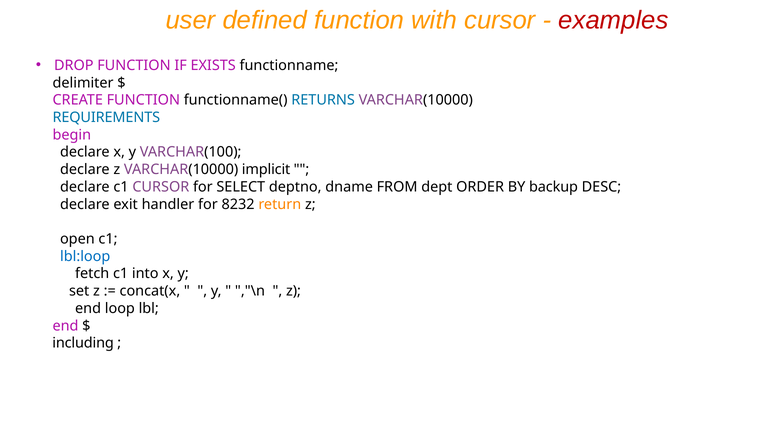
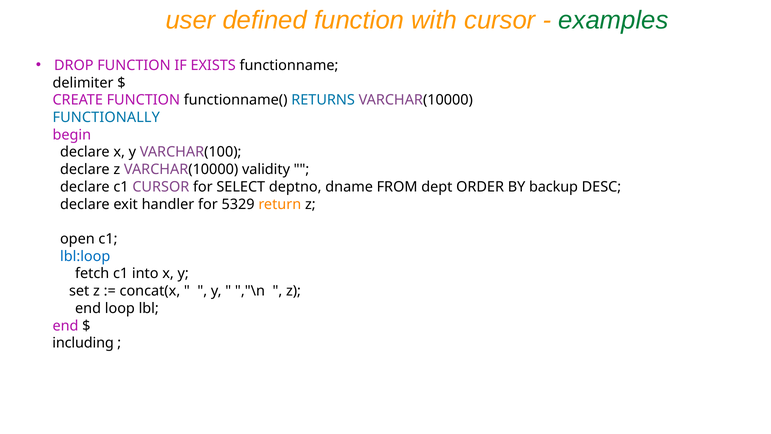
examples colour: red -> green (613, 20)
REQUIREMENTS: REQUIREMENTS -> FUNCTIONALLY (106, 117)
implicit: implicit -> validity (266, 169)
8232: 8232 -> 5329 (238, 204)
